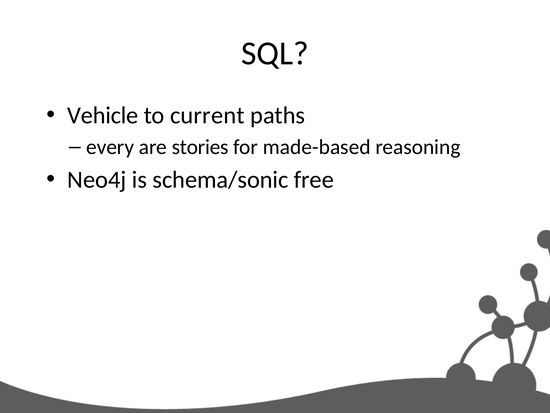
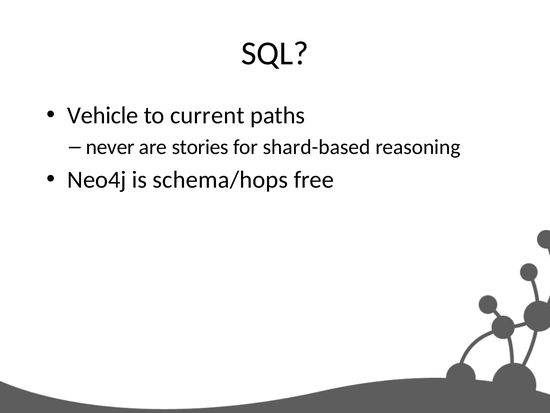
every: every -> never (110, 147)
made-based: made-based -> shard-based (317, 147)
schema/sonic: schema/sonic -> schema/hops (220, 180)
